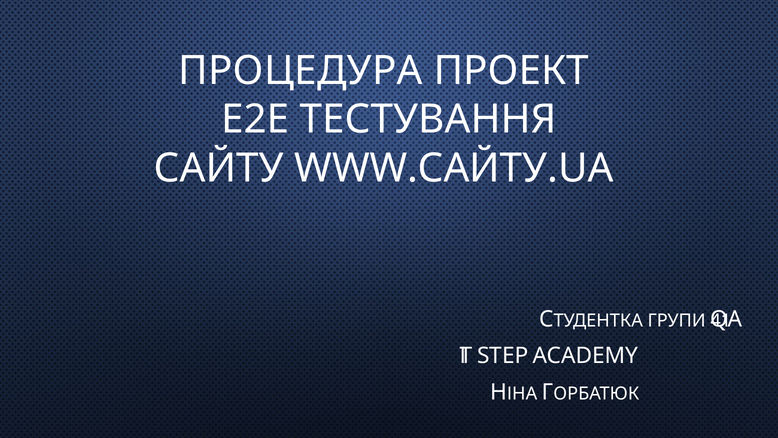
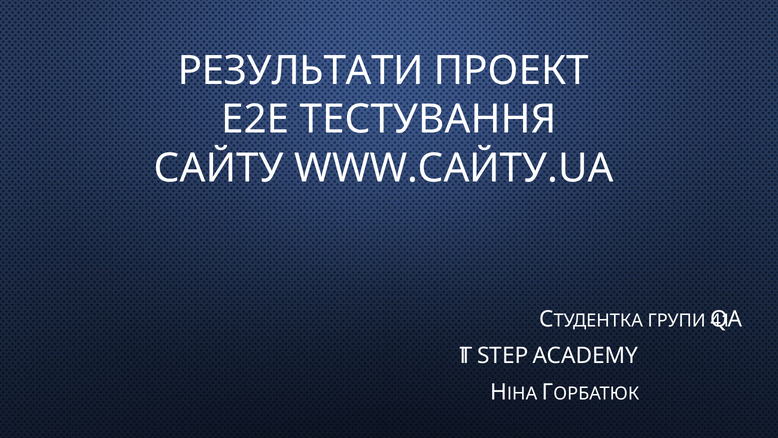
ПРОЦЕДУРА: ПРОЦЕДУРА -> РЕЗУЛЬТАТИ (301, 71)
